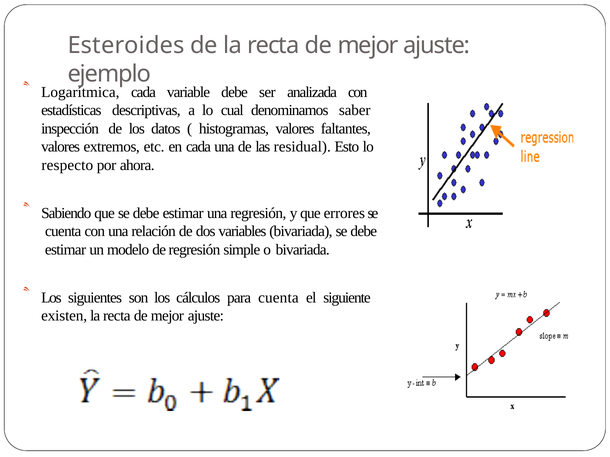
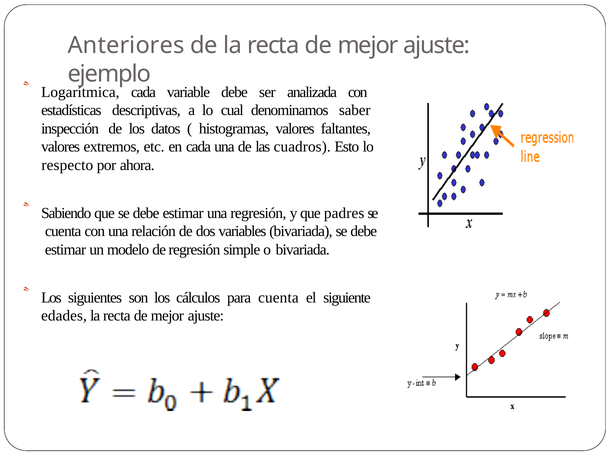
Esteroides: Esteroides -> Anteriores (126, 46)
residual: residual -> cuadros (302, 147)
errores: errores -> padres (344, 213)
existen: existen -> edades (64, 316)
